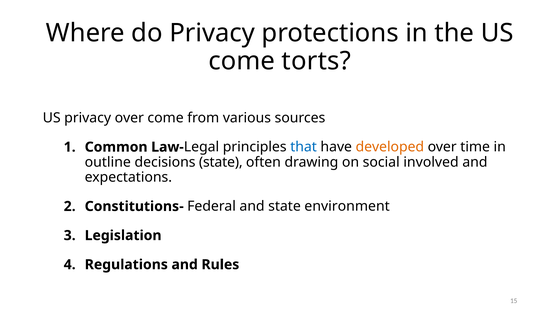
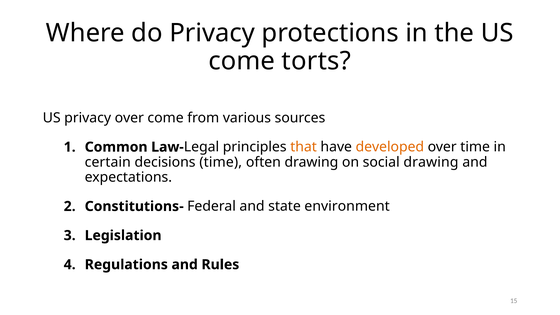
that colour: blue -> orange (304, 147)
outline: outline -> certain (108, 162)
decisions state: state -> time (221, 162)
social involved: involved -> drawing (431, 162)
